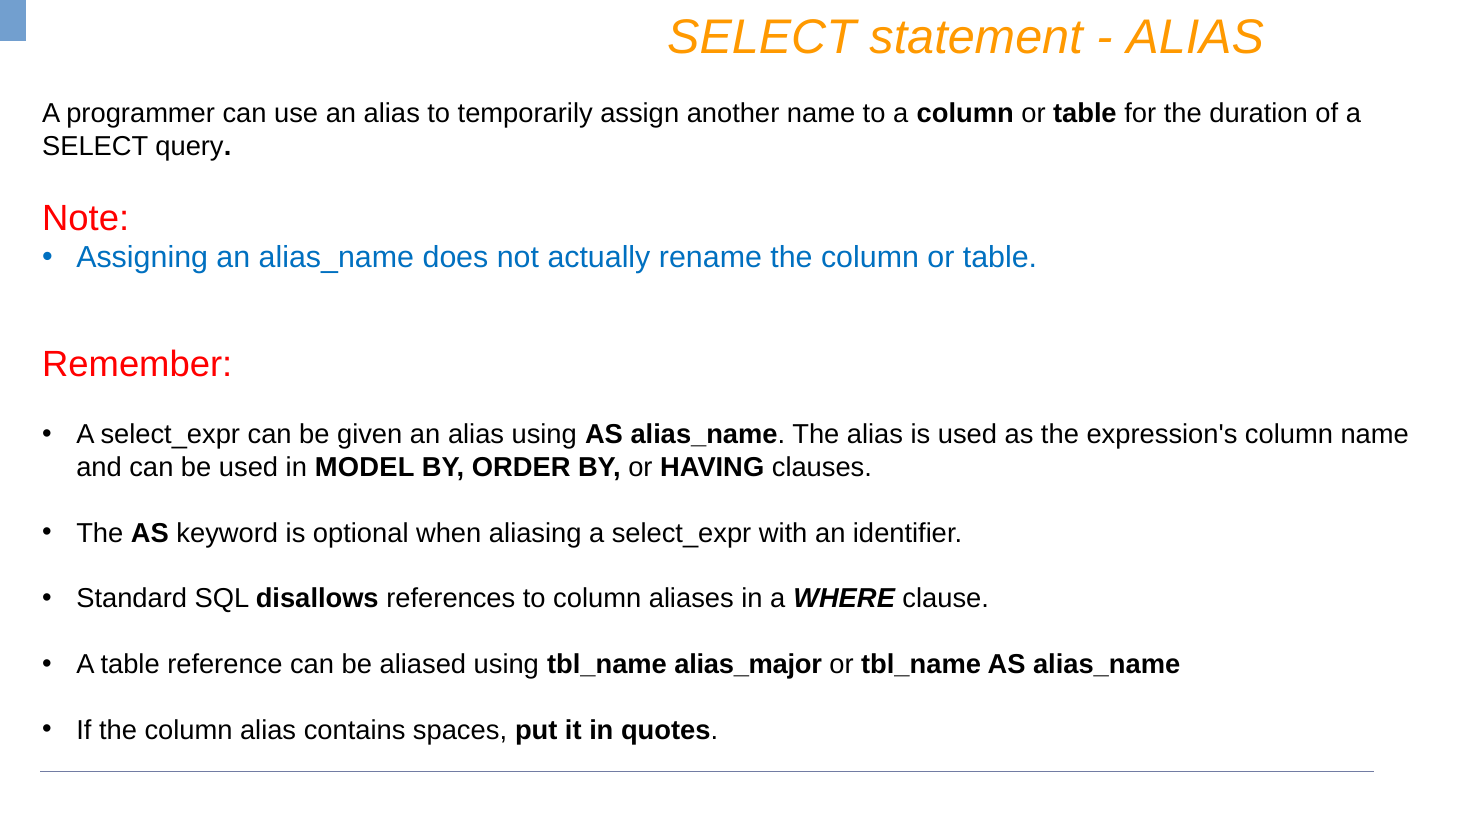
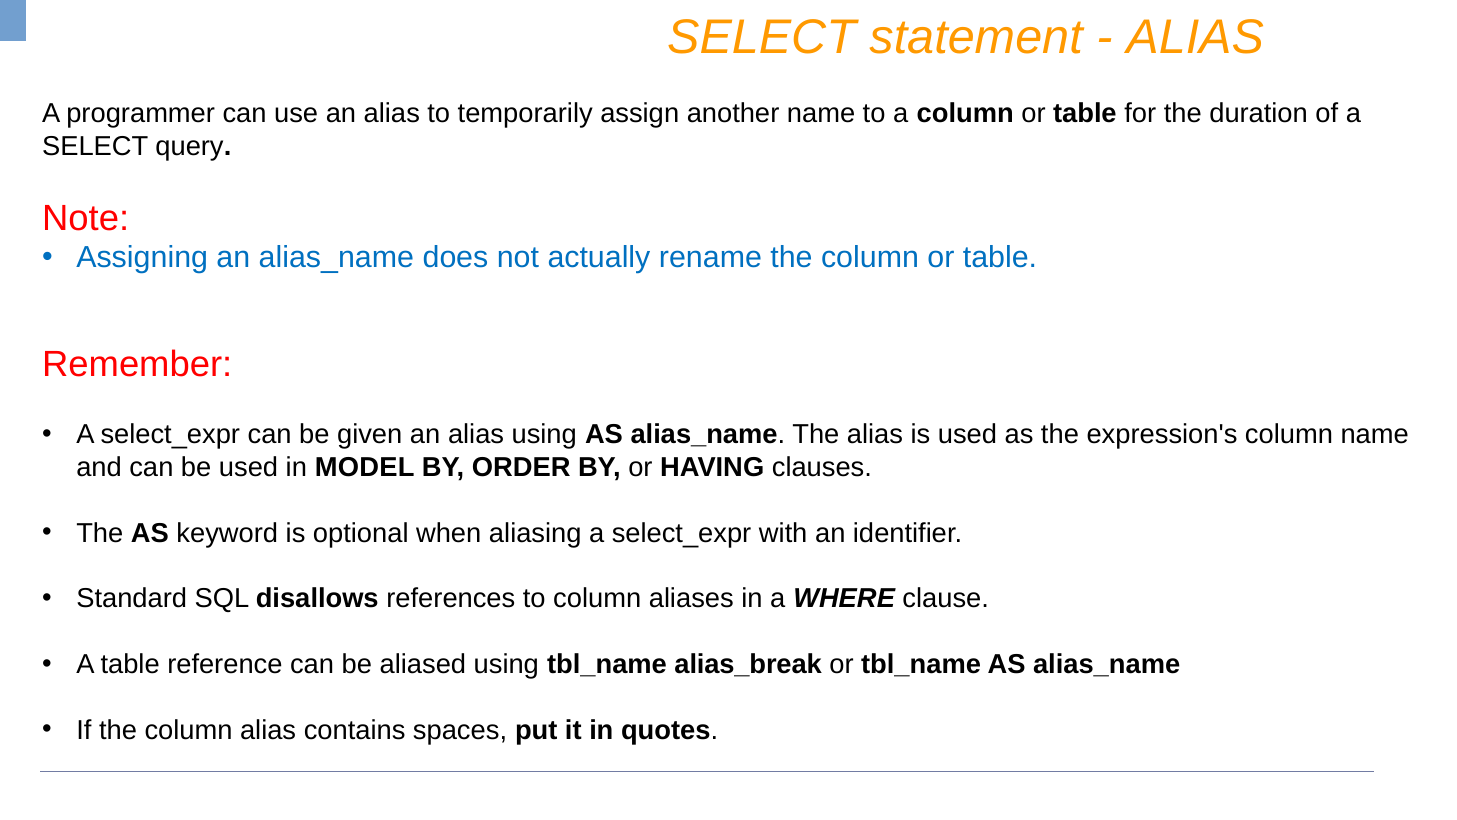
alias_major: alias_major -> alias_break (748, 664)
